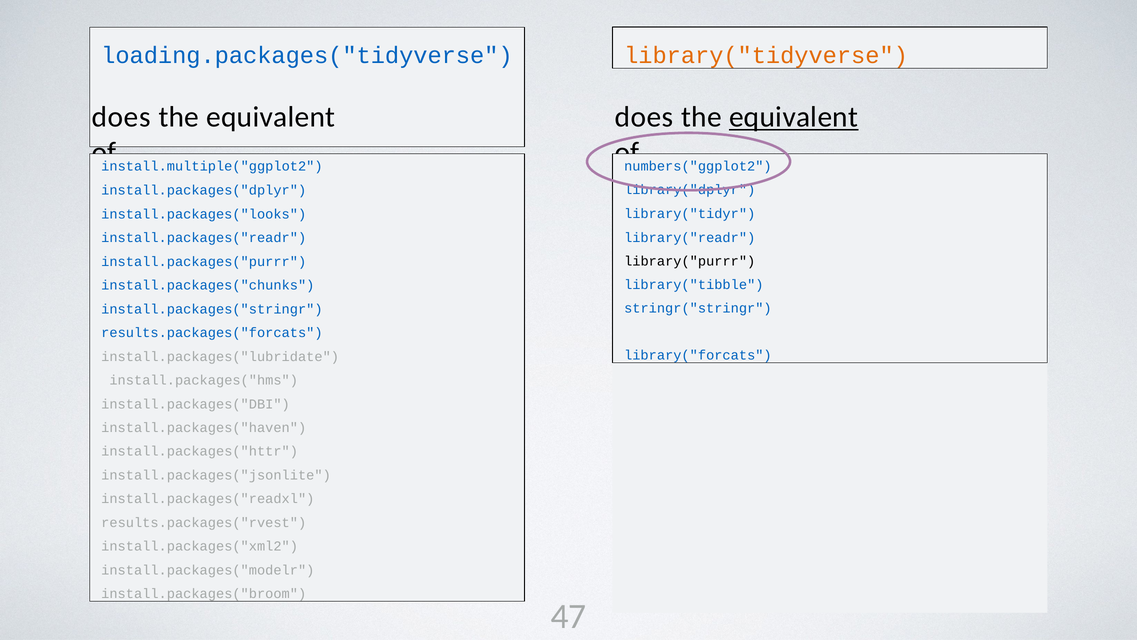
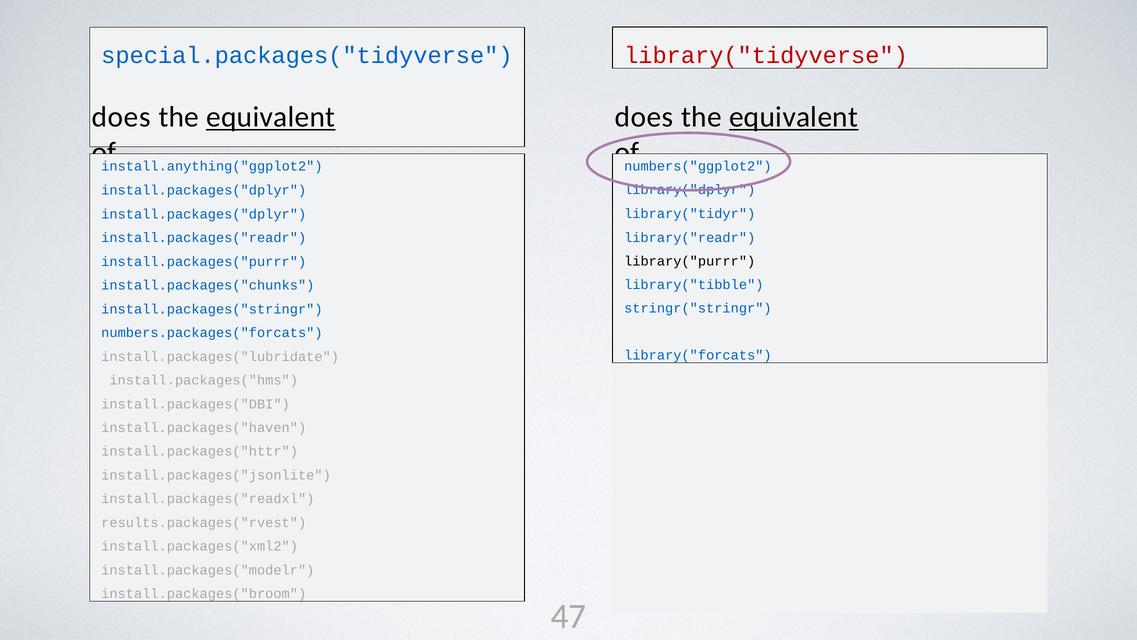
loading.packages("tidyverse: loading.packages("tidyverse -> special.packages("tidyverse (307, 56)
library("tidyverse colour: orange -> red (766, 56)
equivalent underline: none -> present (271, 117)
install.multiple("ggplot2: install.multiple("ggplot2 -> install.anything("ggplot2 (212, 166)
install.packages("looks: install.packages("looks -> install.packages("dplyr (204, 214)
results.packages("forcats: results.packages("forcats -> numbers.packages("forcats (212, 333)
